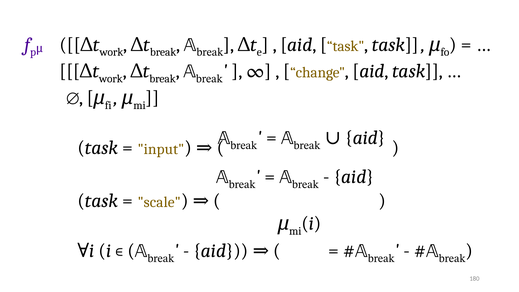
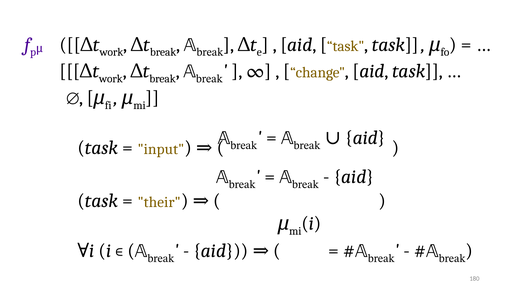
scale: scale -> their (159, 202)
